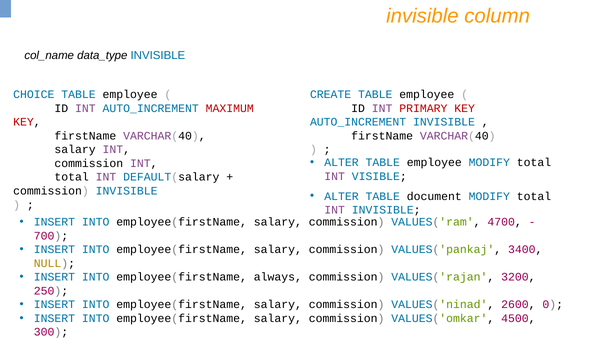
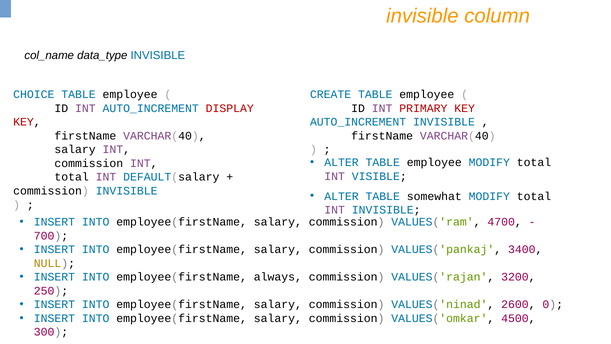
MAXIMUM: MAXIMUM -> DISPLAY (230, 108)
document: document -> somewhat (434, 196)
